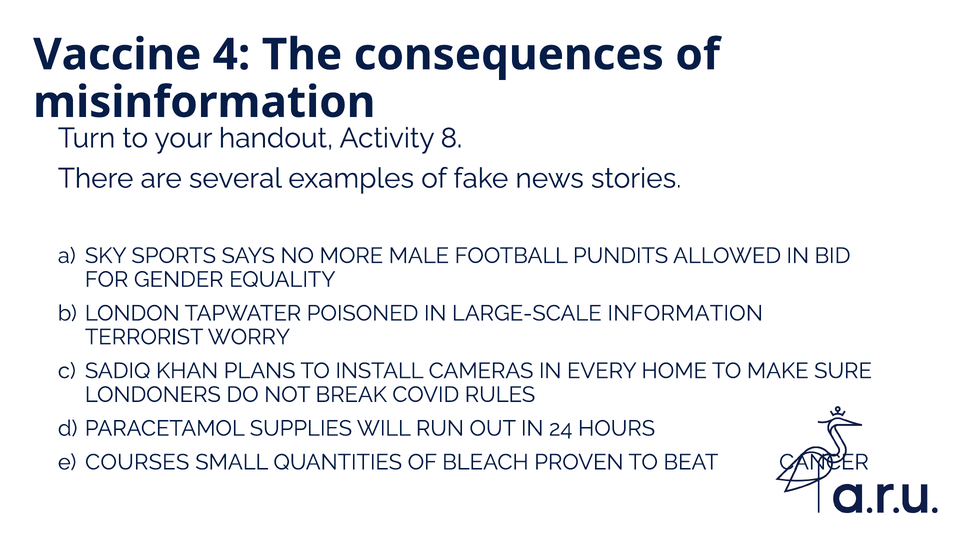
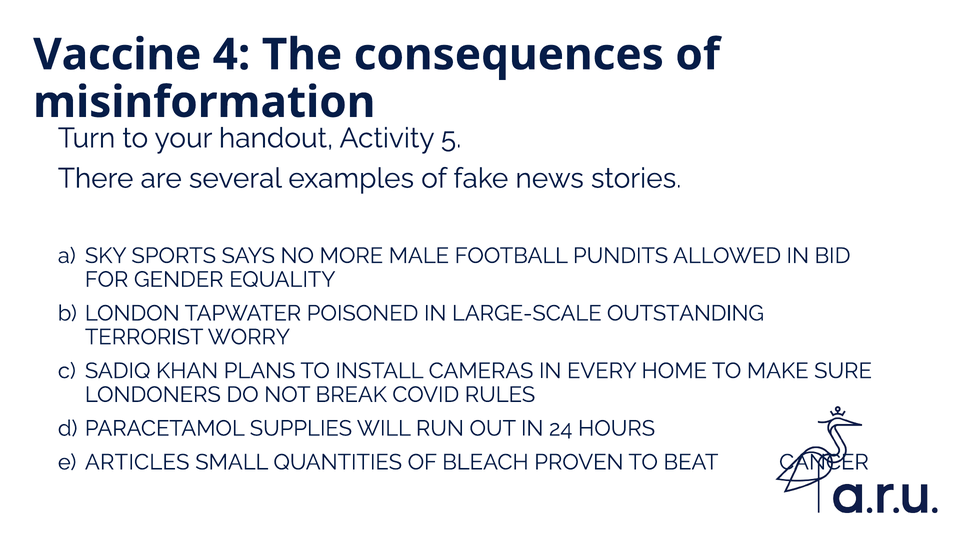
8: 8 -> 5 (451, 138)
INFORMATION: INFORMATION -> OUTSTANDING (685, 313)
COURSES: COURSES -> ARTICLES (137, 462)
